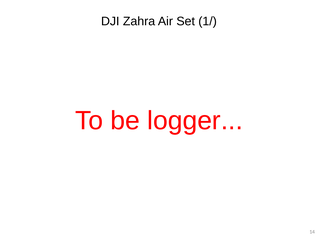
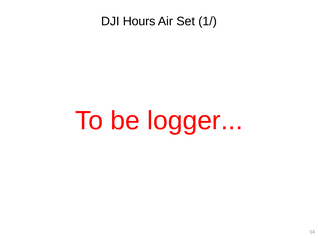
Zahra: Zahra -> Hours (139, 21)
